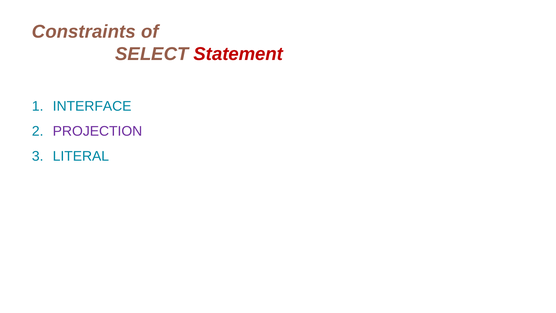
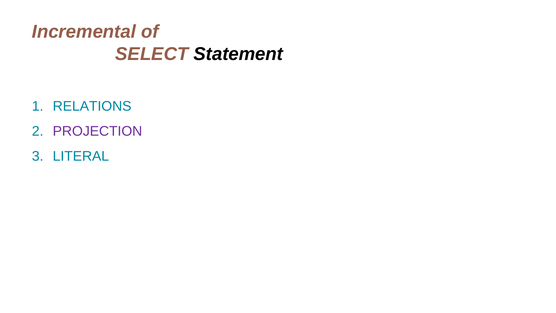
Constraints: Constraints -> Incremental (84, 32)
Statement colour: red -> black (238, 54)
INTERFACE: INTERFACE -> RELATIONS (92, 106)
